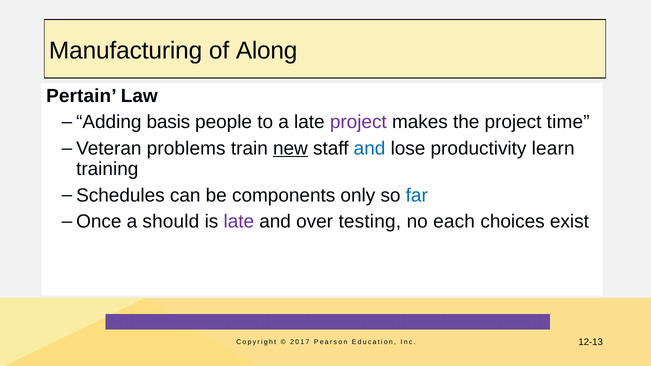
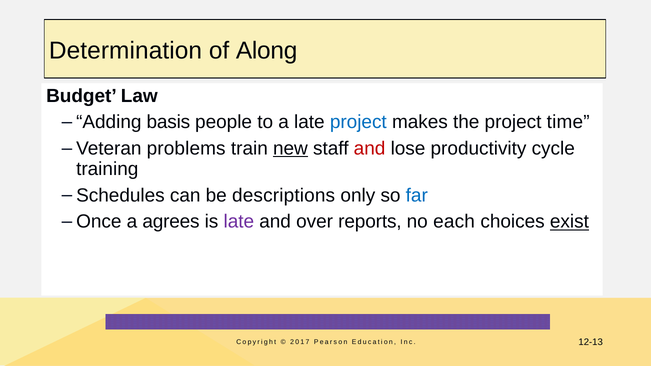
Manufacturing: Manufacturing -> Determination (126, 51)
Pertain: Pertain -> Budget (81, 96)
project colour: purple -> blue (358, 122)
and colour: blue -> red (370, 149)
learn: learn -> cycle (553, 149)
components: components -> descriptions (284, 195)
should: should -> agrees (171, 222)
testing: testing -> reports (370, 222)
exist underline: none -> present (569, 222)
